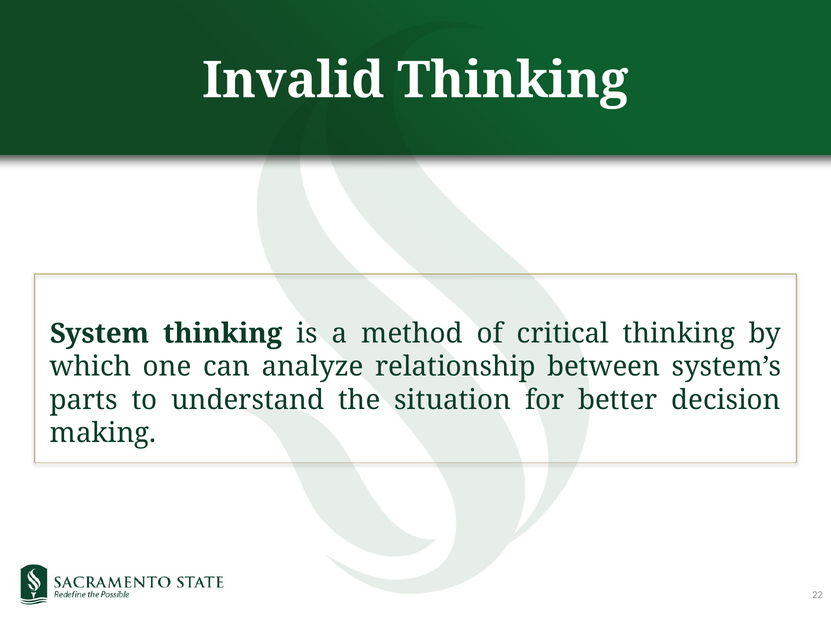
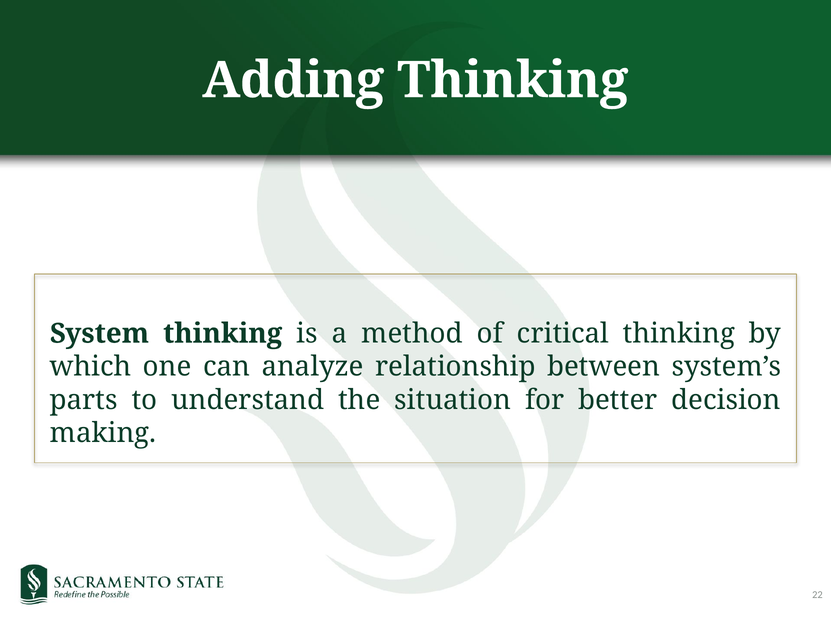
Invalid: Invalid -> Adding (293, 80)
